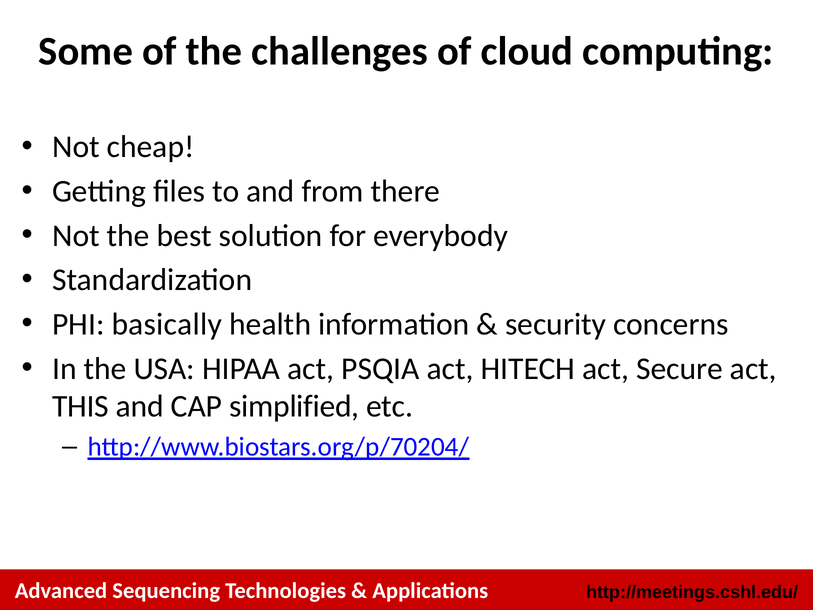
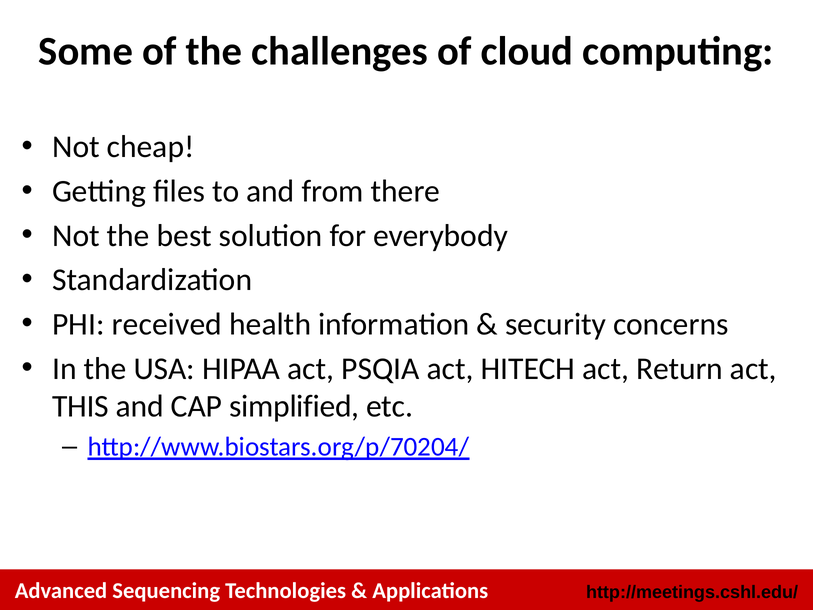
basically: basically -> received (167, 324)
Secure: Secure -> Return (680, 368)
